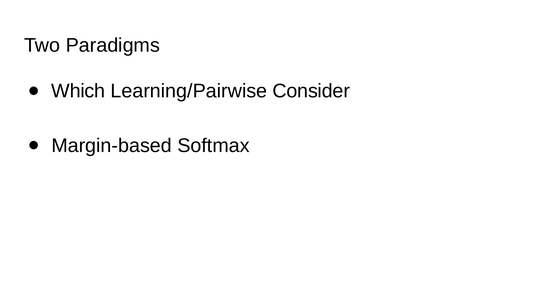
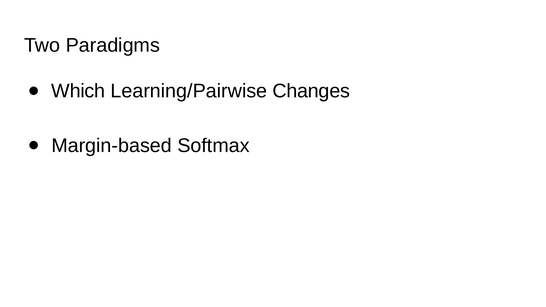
Consider: Consider -> Changes (311, 91)
